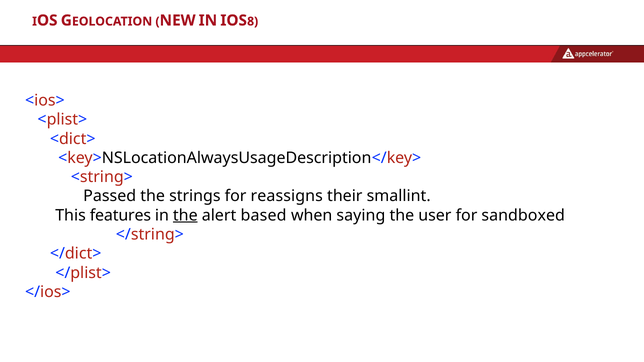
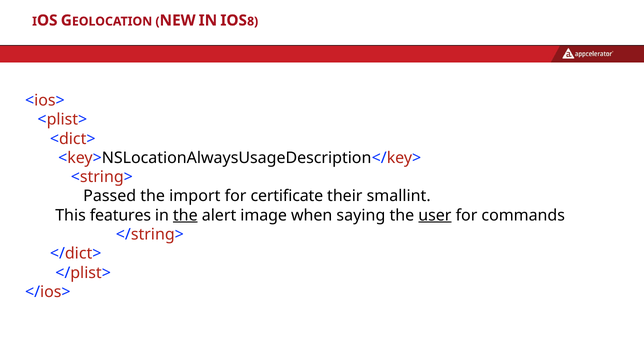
strings: strings -> import (195, 196)
reassigns: reassigns -> certificate (287, 196)
based: based -> image (264, 216)
user underline: none -> present (435, 216)
sandboxed: sandboxed -> commands (523, 216)
